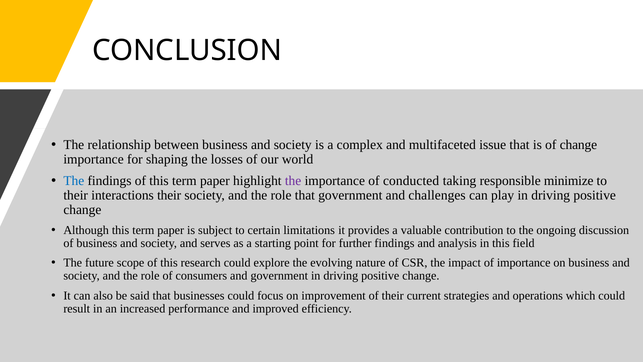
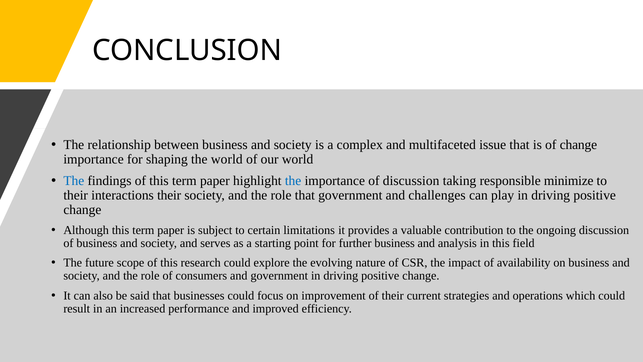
the losses: losses -> world (227, 159)
the colour: purple -> blue (293, 181)
of conducted: conducted -> discussion (411, 181)
further findings: findings -> business (395, 243)
of importance: importance -> availability (524, 263)
